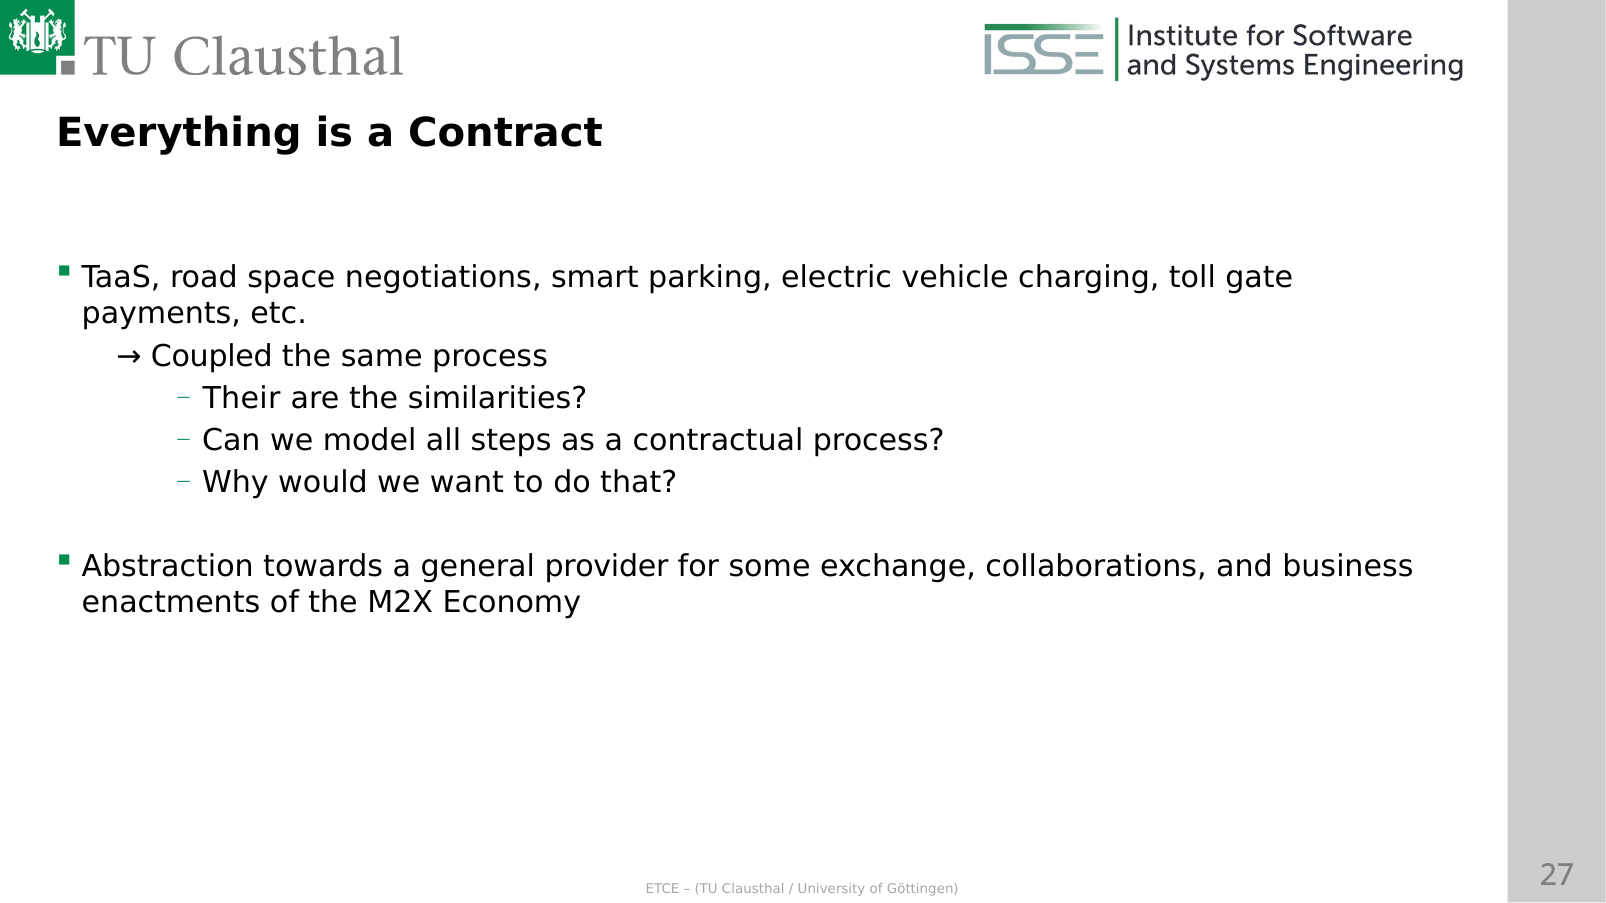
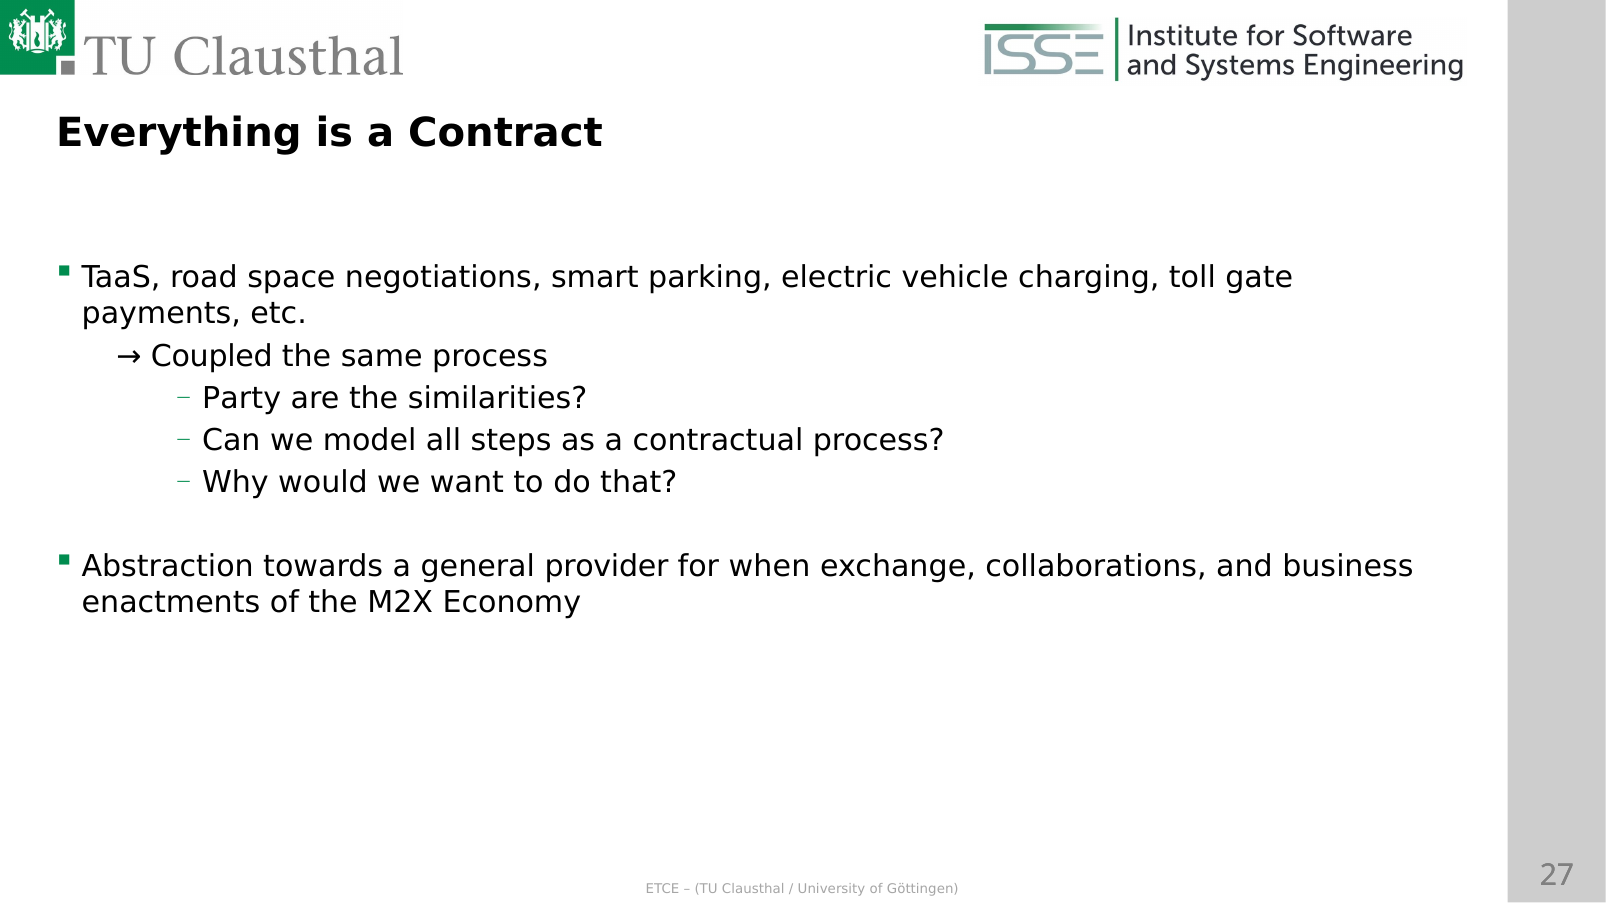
Their: Their -> Party (242, 398)
some: some -> when (769, 567)
